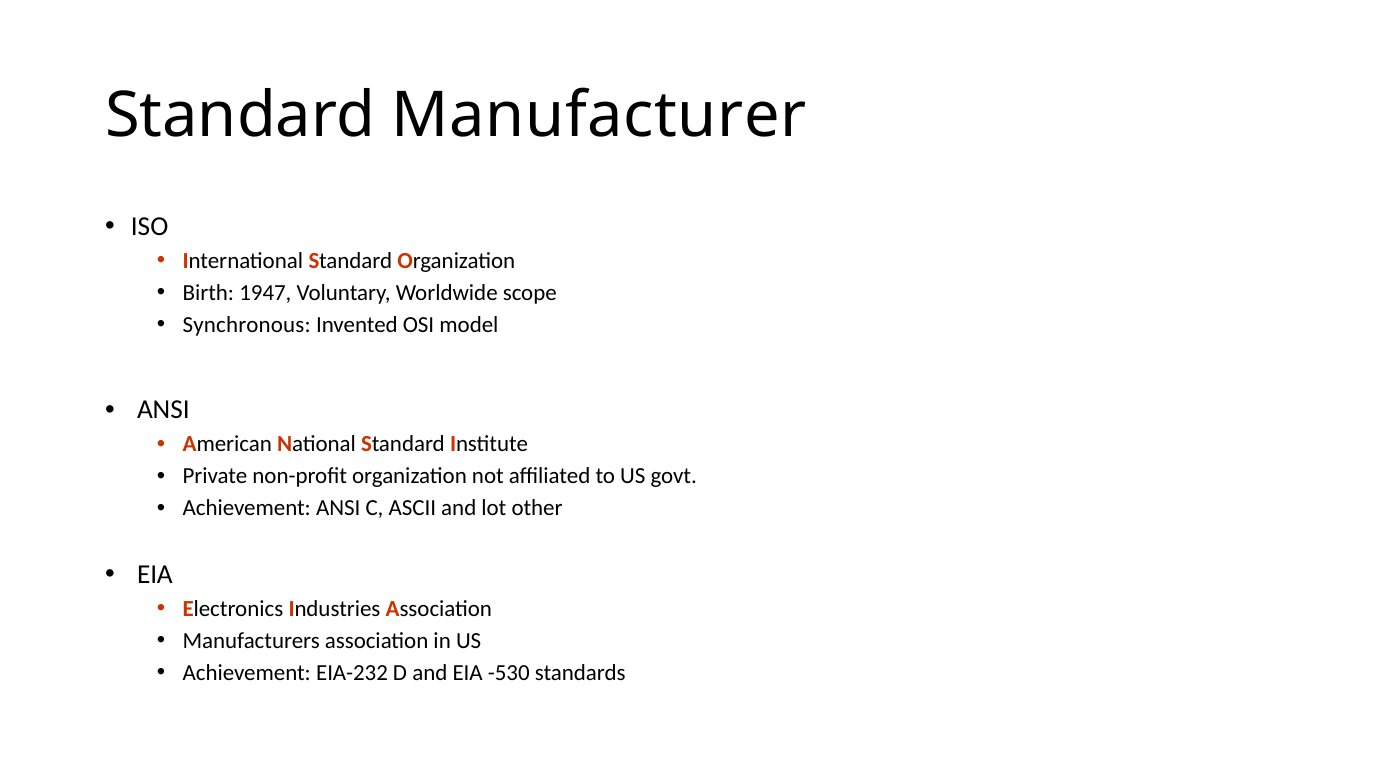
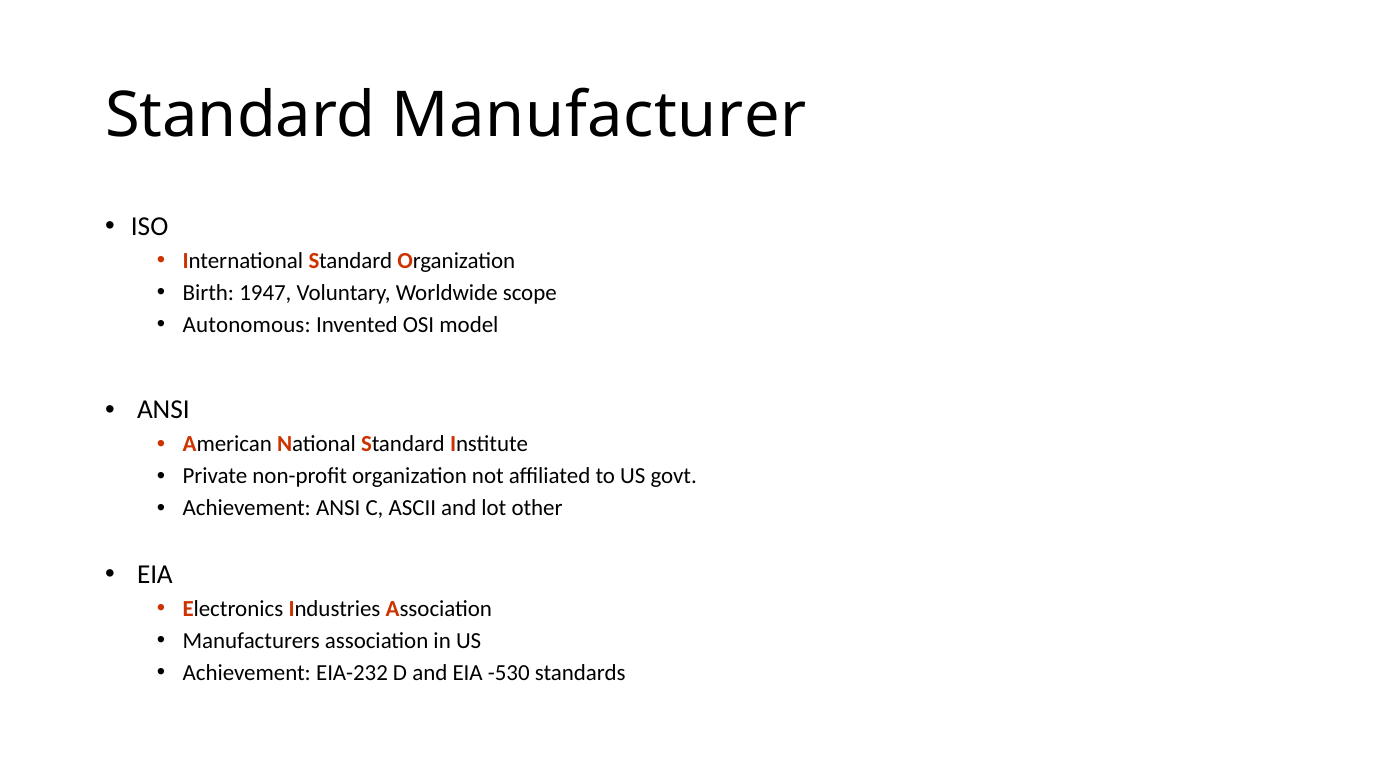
Synchronous: Synchronous -> Autonomous (247, 324)
